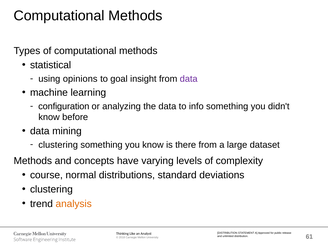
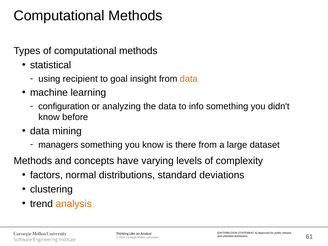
opinions: opinions -> recipient (80, 79)
data colour: purple -> orange (189, 79)
clustering: clustering -> managers (58, 145)
course: course -> factors (46, 175)
